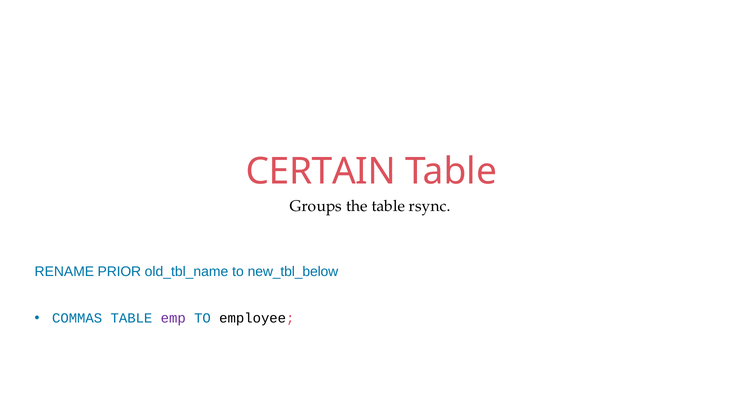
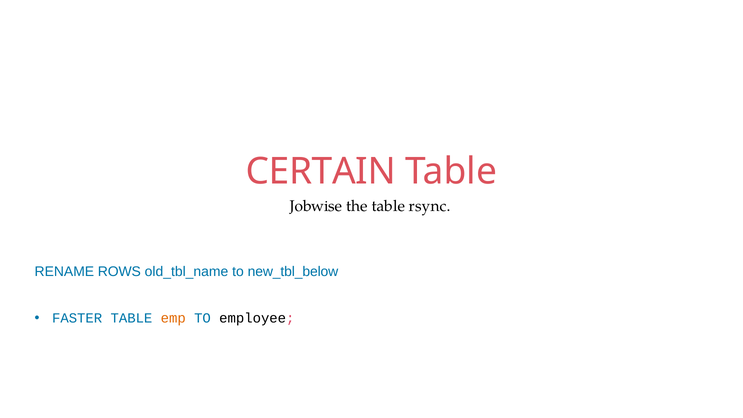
Groups: Groups -> Jobwise (316, 206)
PRIOR: PRIOR -> ROWS (119, 271)
COMMAS: COMMAS -> FASTER (77, 318)
emp colour: purple -> orange (173, 318)
